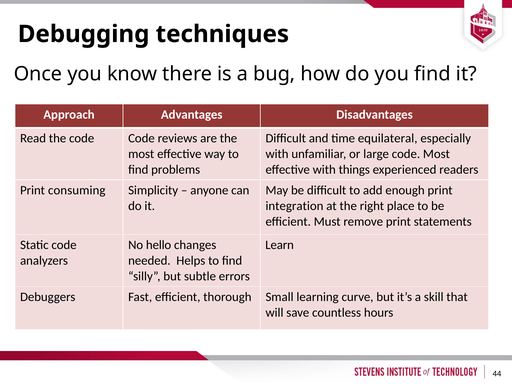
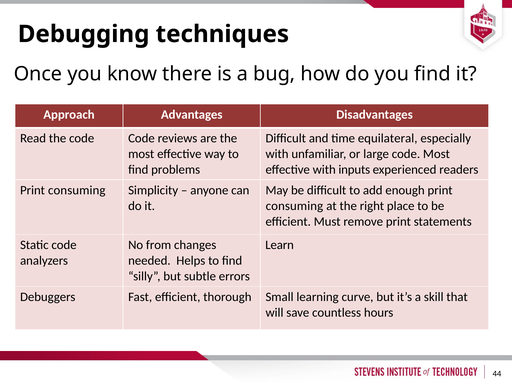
things: things -> inputs (354, 170)
integration: integration -> consuming (294, 206)
hello: hello -> from (159, 245)
